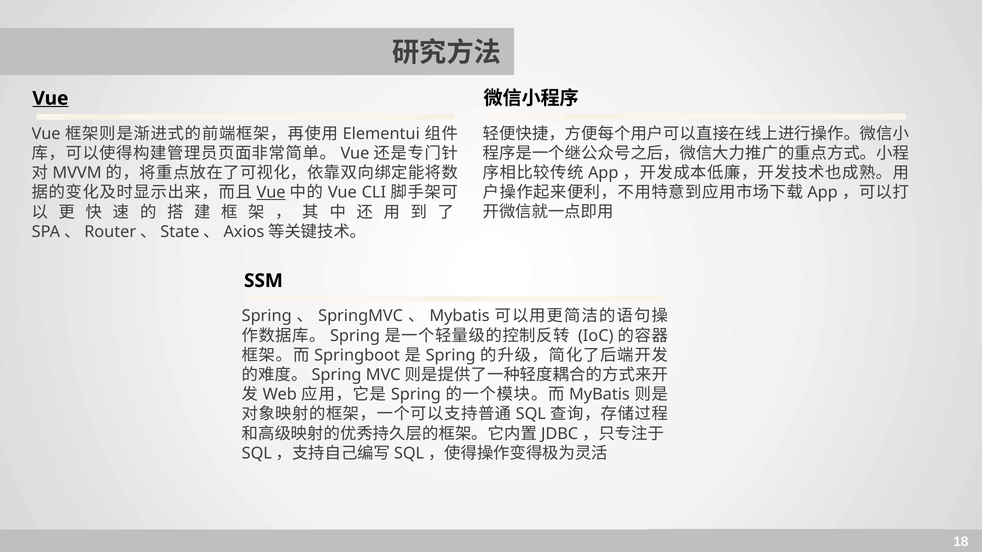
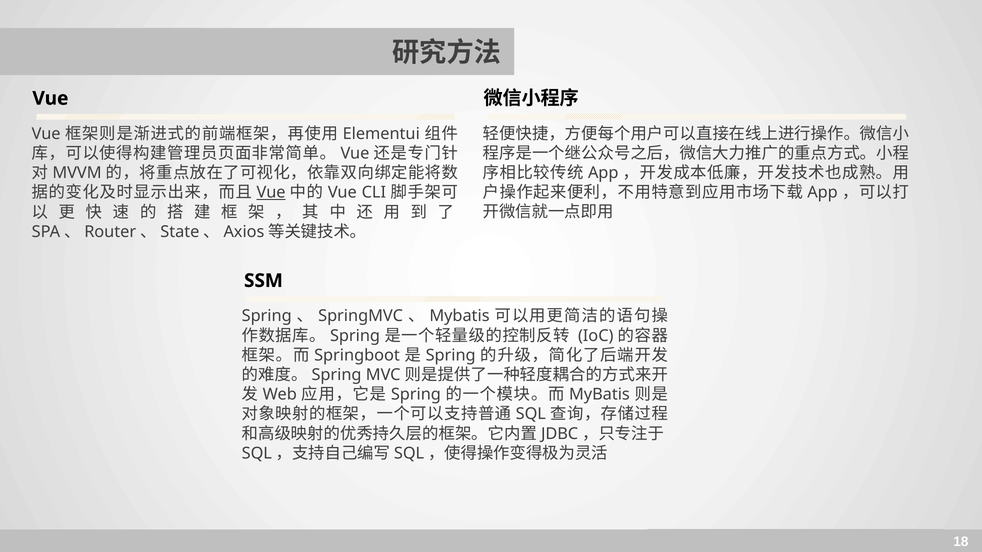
Vue underline: present -> none (50, 99)
